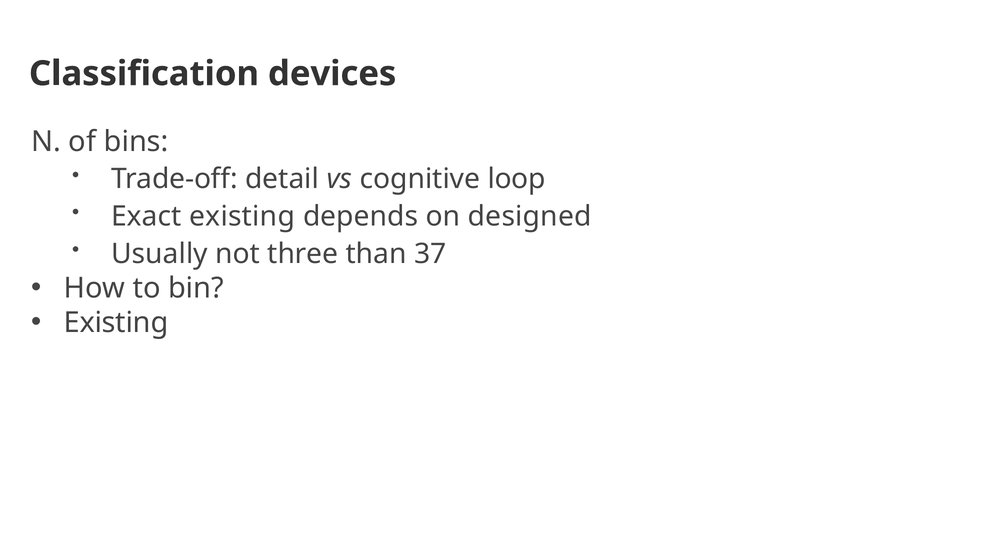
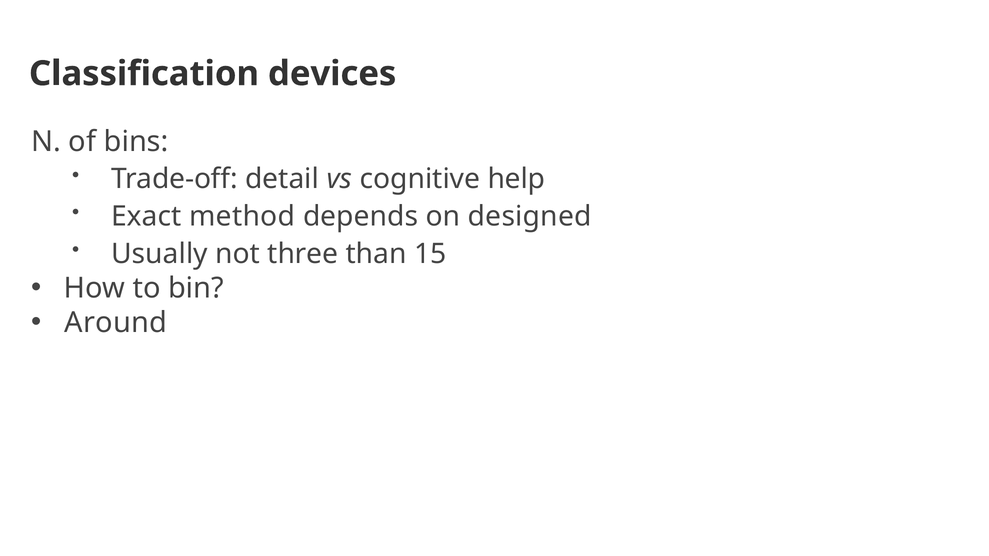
loop: loop -> help (516, 179)
Exact existing: existing -> method (242, 217)
37: 37 -> 15 (430, 254)
Existing: Existing -> Around (116, 323)
